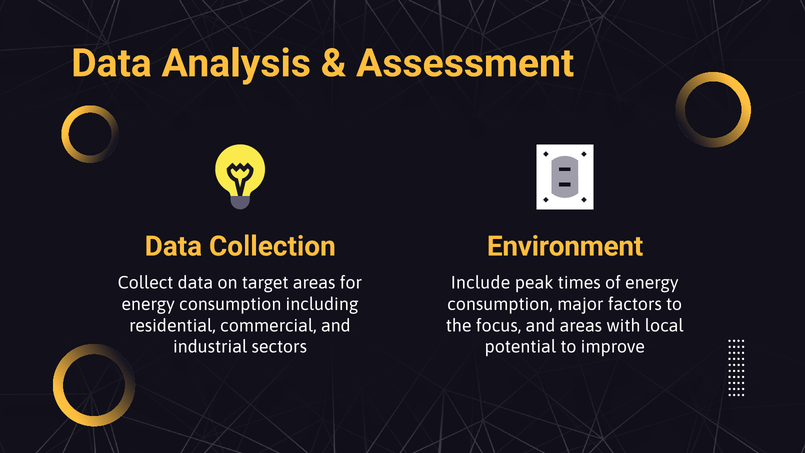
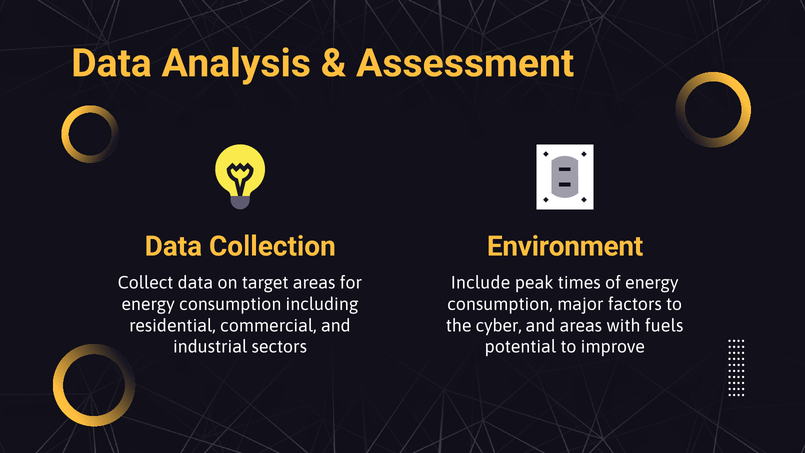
focus: focus -> cyber (499, 325)
local: local -> fuels (664, 325)
